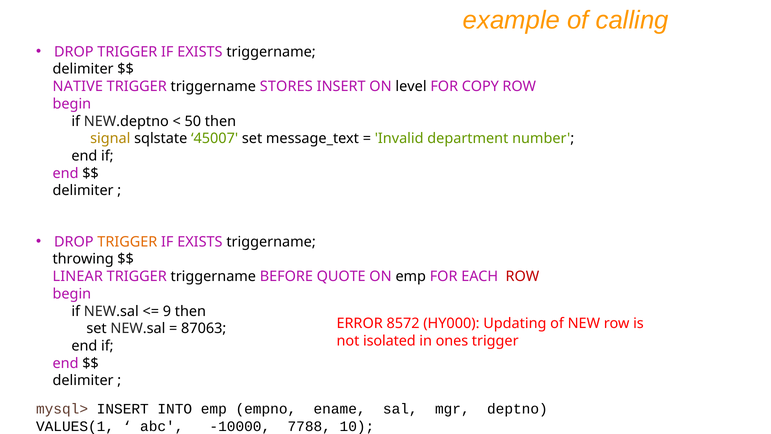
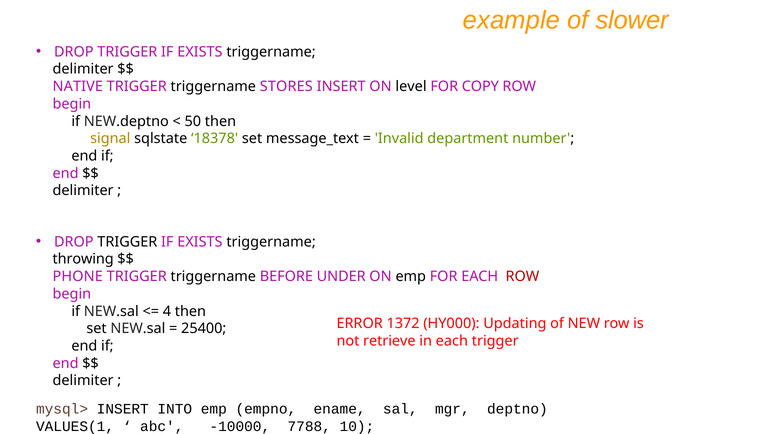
calling: calling -> slower (632, 20)
45007: 45007 -> 18378 (215, 138)
TRIGGER colour: orange -> black (127, 242)
LINEAR: LINEAR -> PHONE (78, 276)
QUOTE: QUOTE -> UNDER (341, 276)
9: 9 -> 4 (167, 311)
8572: 8572 -> 1372 (403, 323)
87063: 87063 -> 25400 (204, 328)
isolated: isolated -> retrieve (389, 341)
in ones: ones -> each (452, 341)
